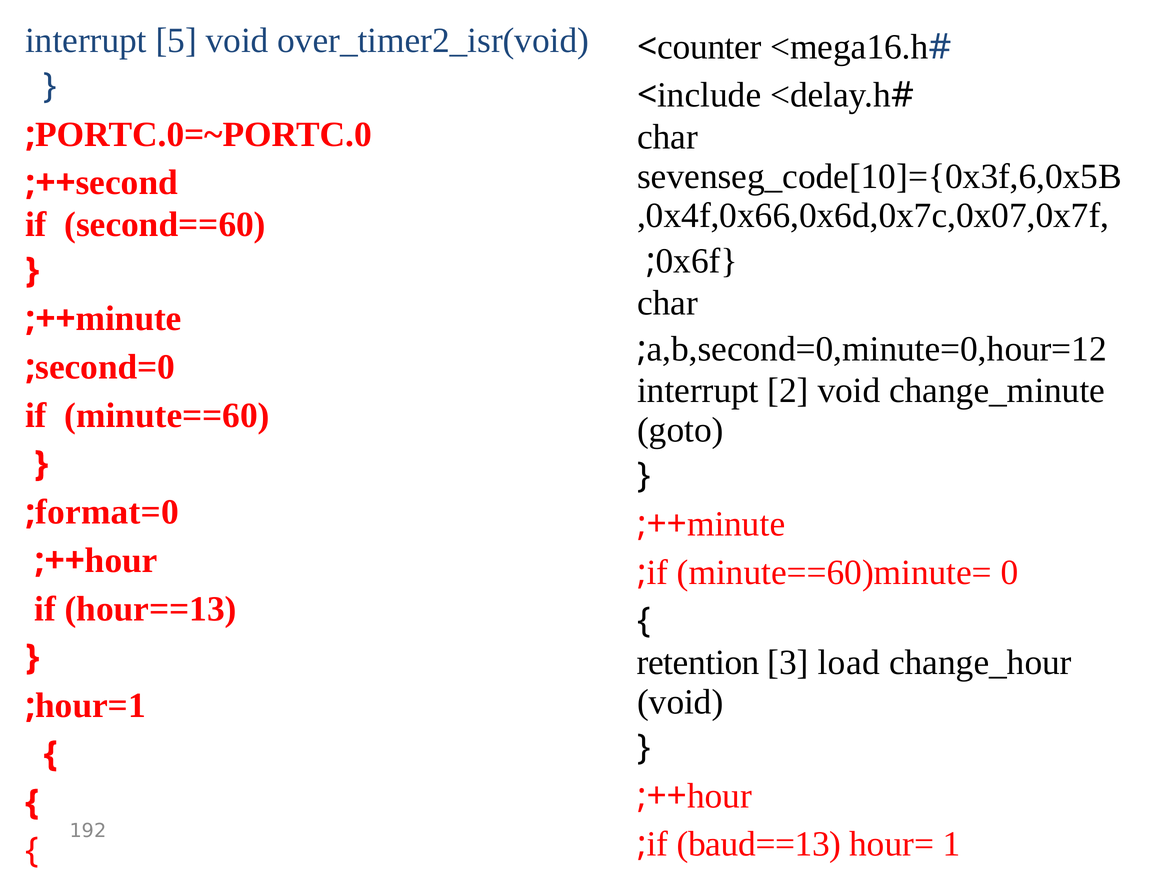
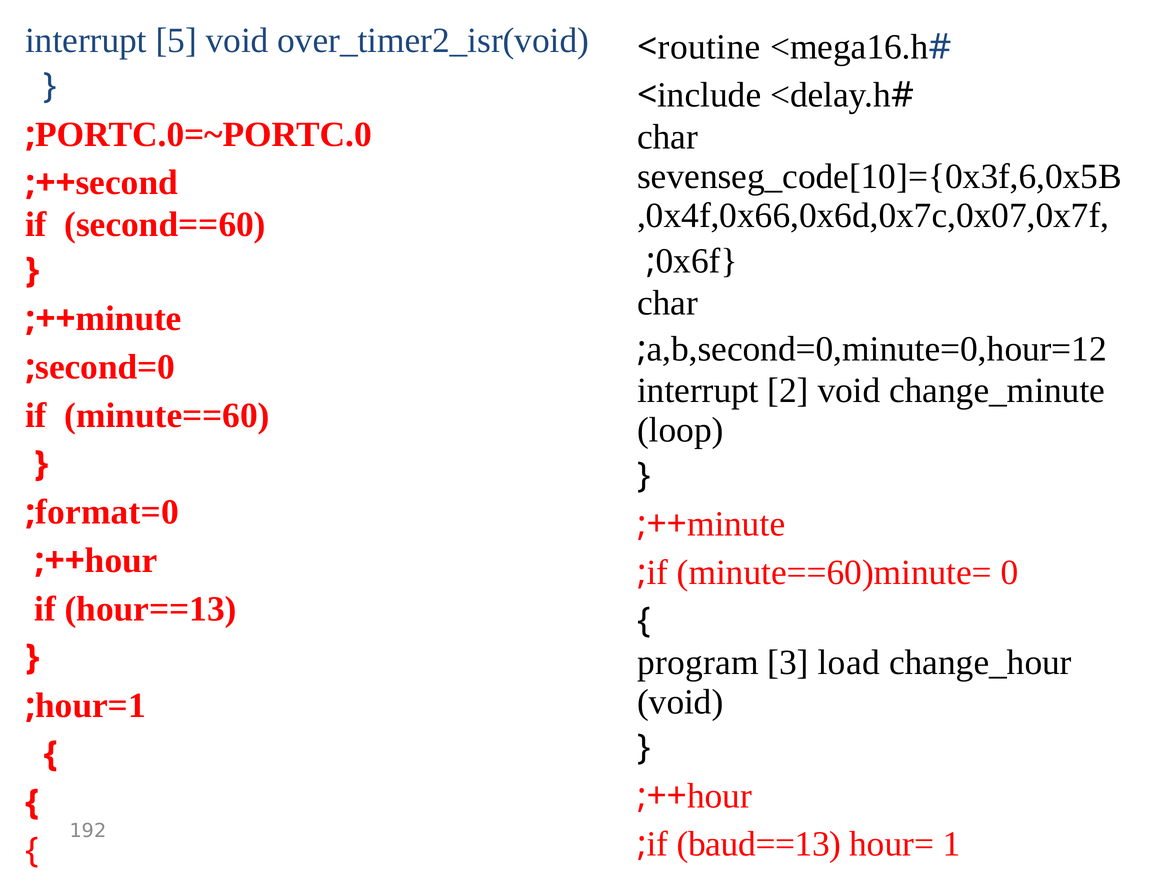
counter: counter -> routine (709, 47)
goto: goto -> loop (680, 430)
retention: retention -> program (698, 663)
